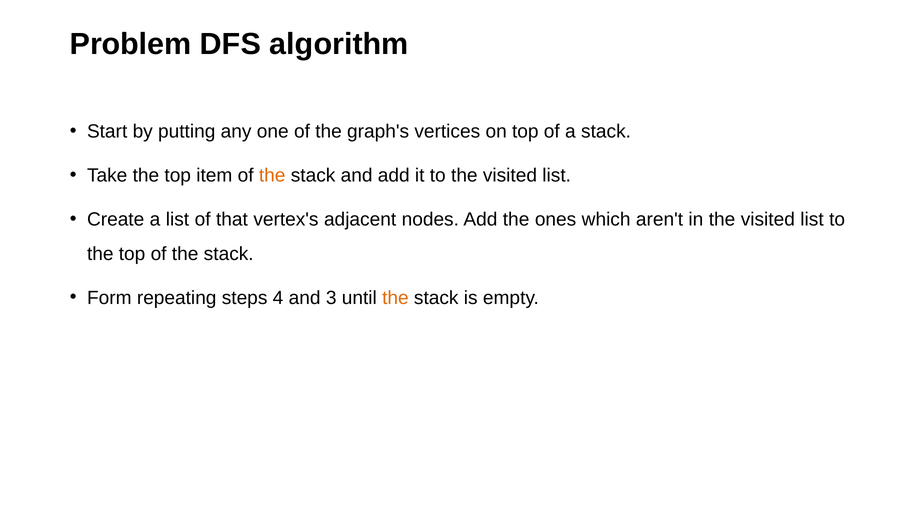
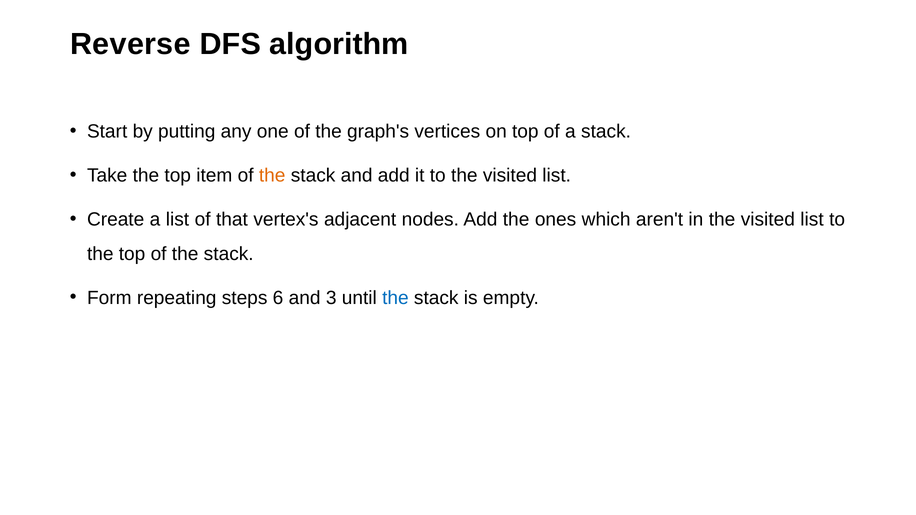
Problem: Problem -> Reverse (130, 44)
4: 4 -> 6 (278, 298)
the colour: orange -> blue (395, 298)
